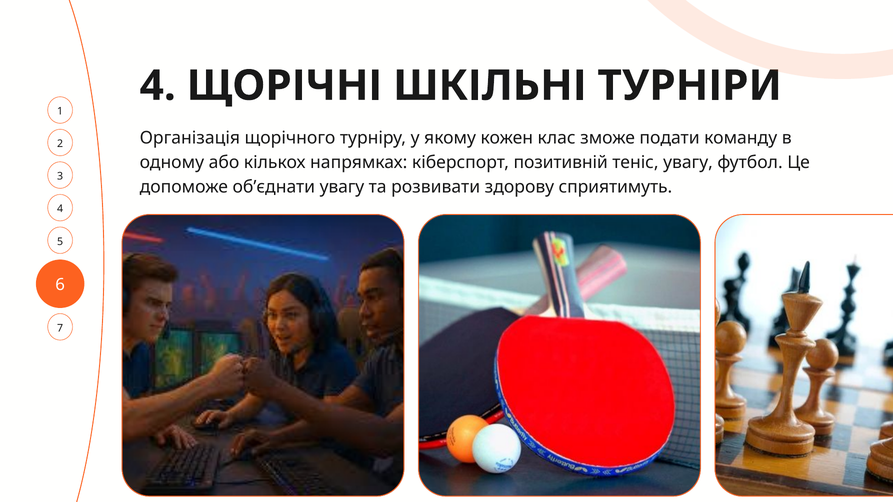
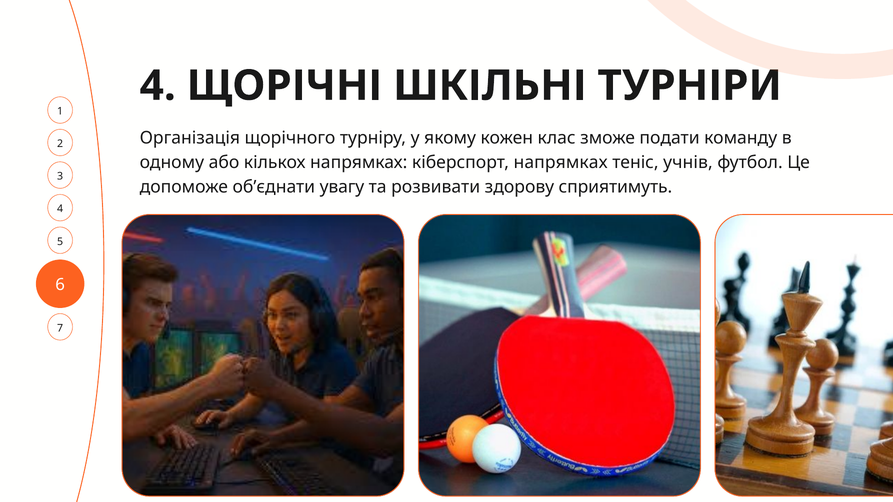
кіберспорт позитивній: позитивній -> напрямках (561, 163)
теніс увагу: увагу -> учнів (688, 163)
